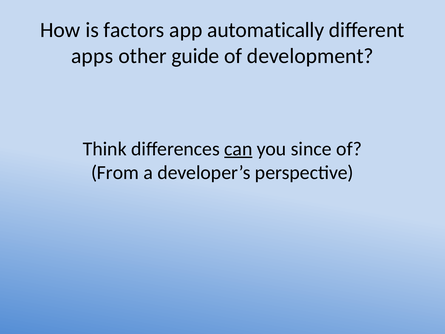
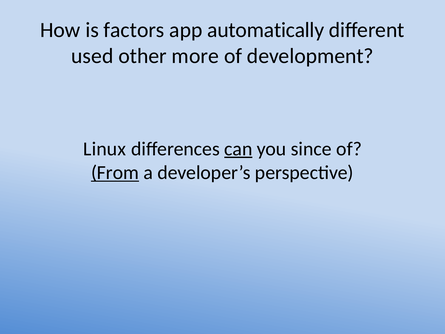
apps: apps -> used (92, 56)
guide: guide -> more (195, 56)
Think: Think -> Linux (105, 149)
From underline: none -> present (115, 172)
